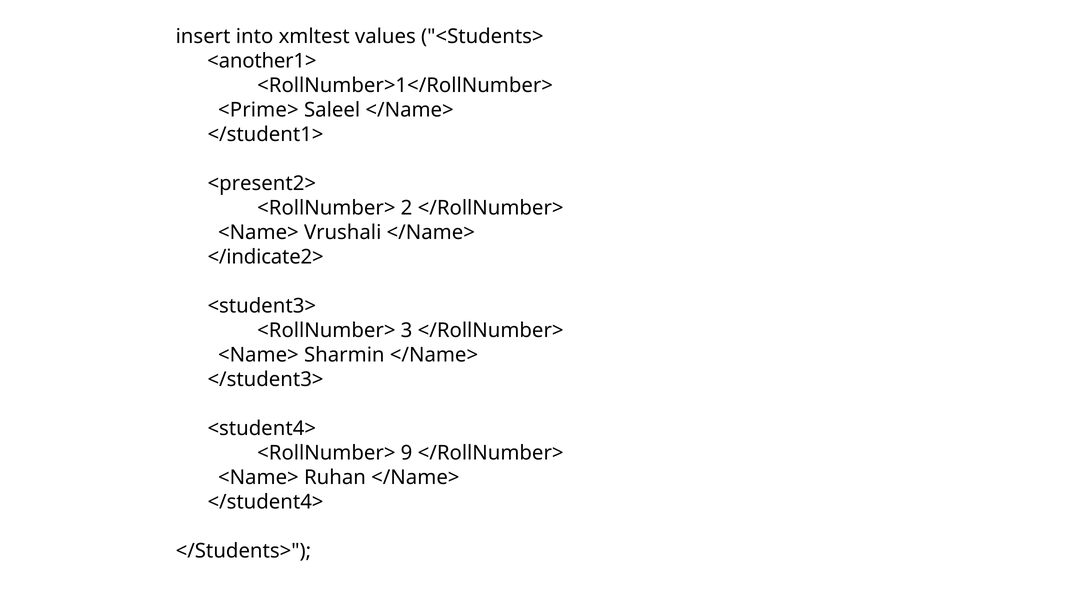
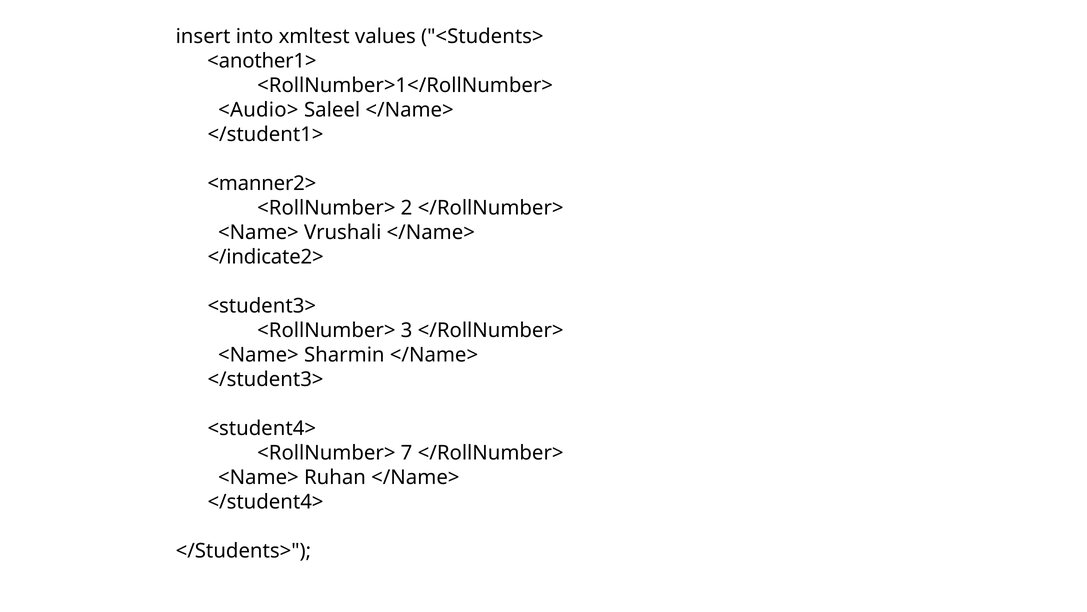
<Prime>: <Prime> -> <Audio> (258, 110)
<present2>: <present2> -> <manner2> (262, 183)
9: 9 -> 7 (407, 453)
